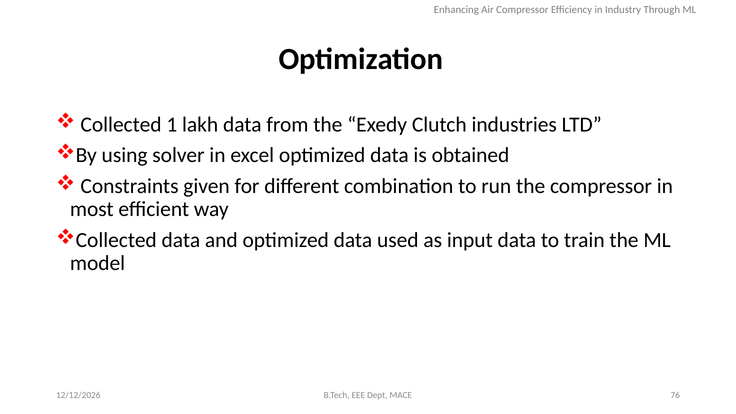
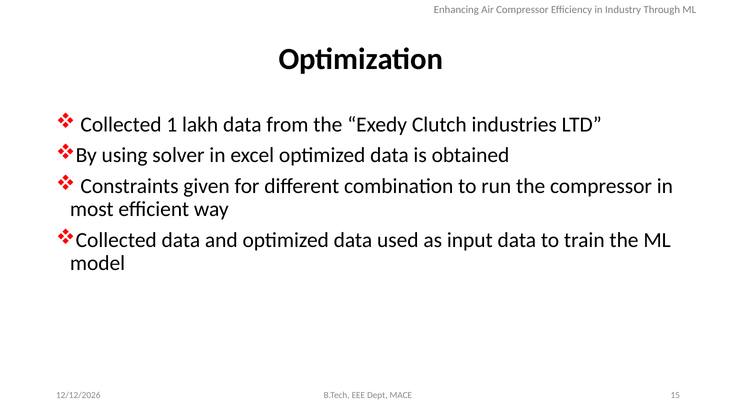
76: 76 -> 15 (675, 395)
